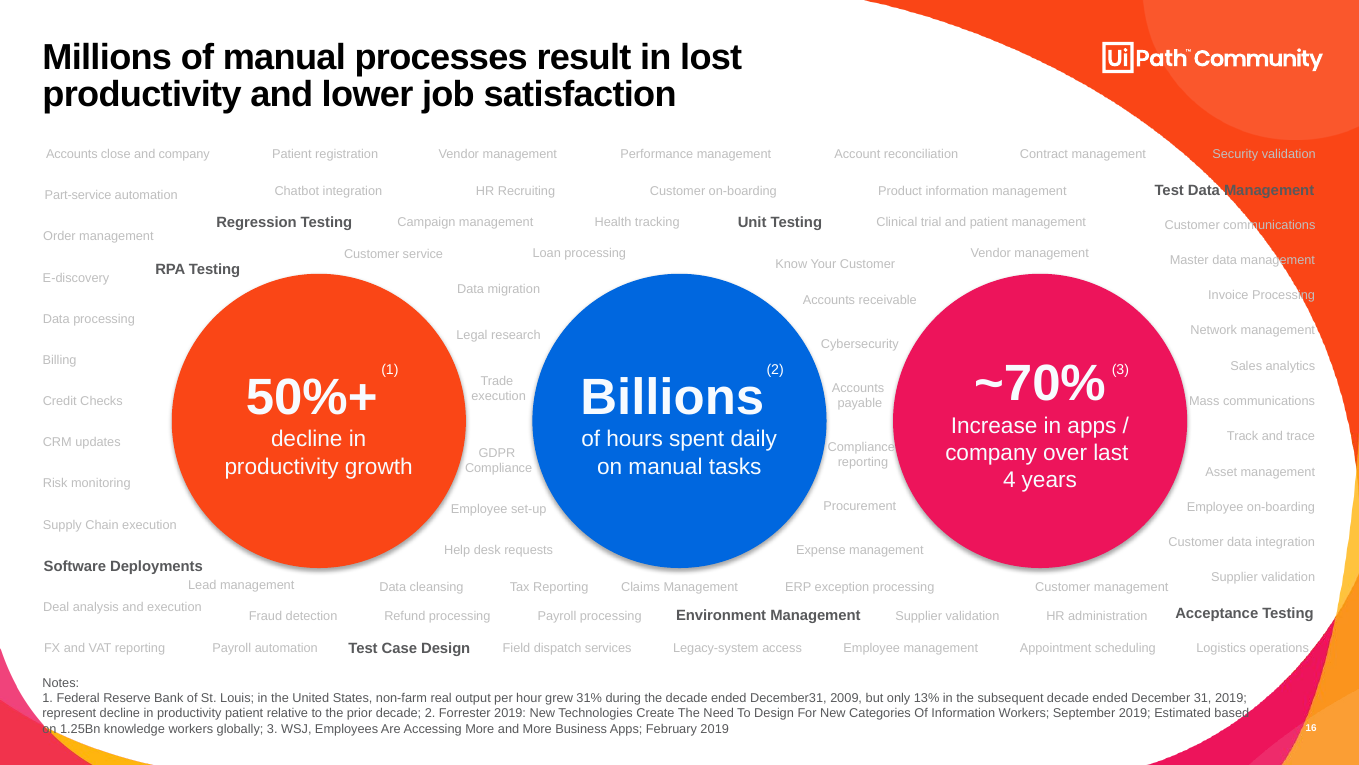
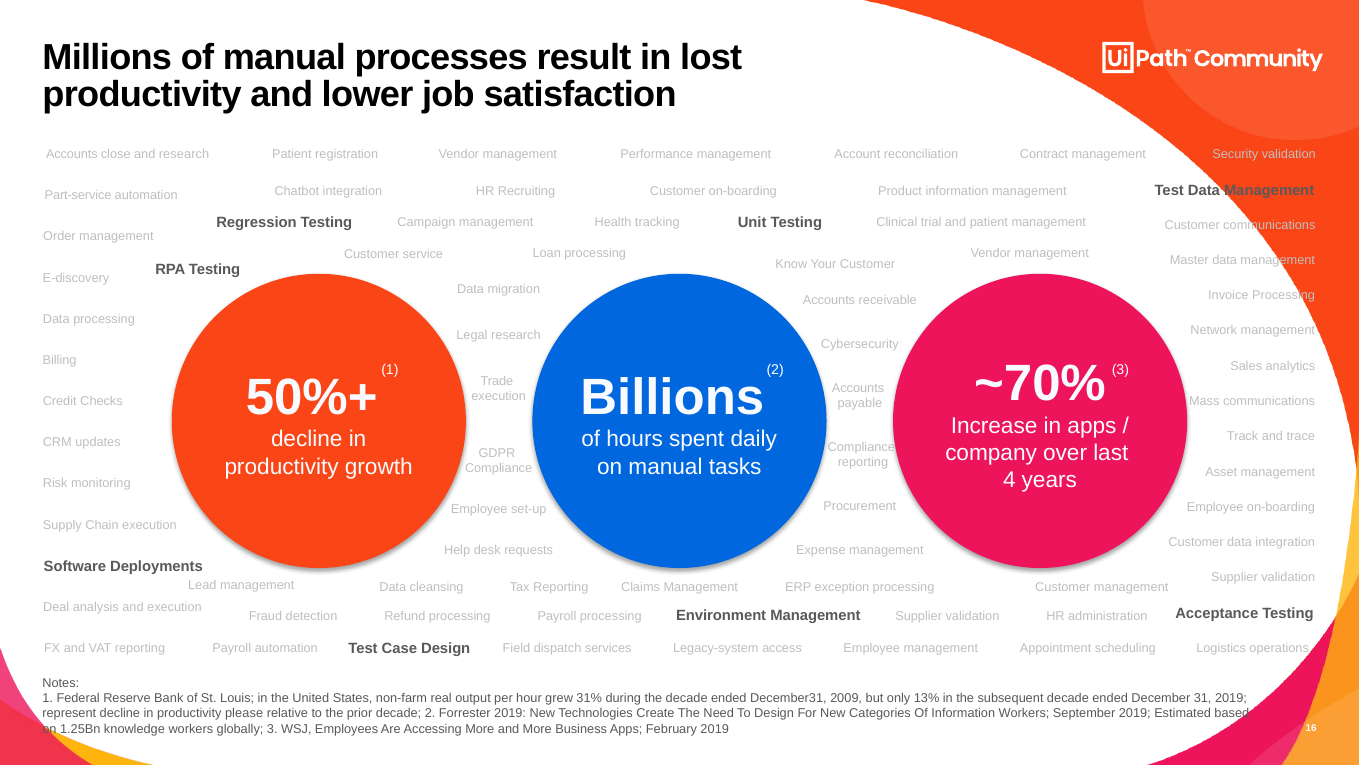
and company: company -> research (184, 154)
productivity patient: patient -> please (244, 713)
